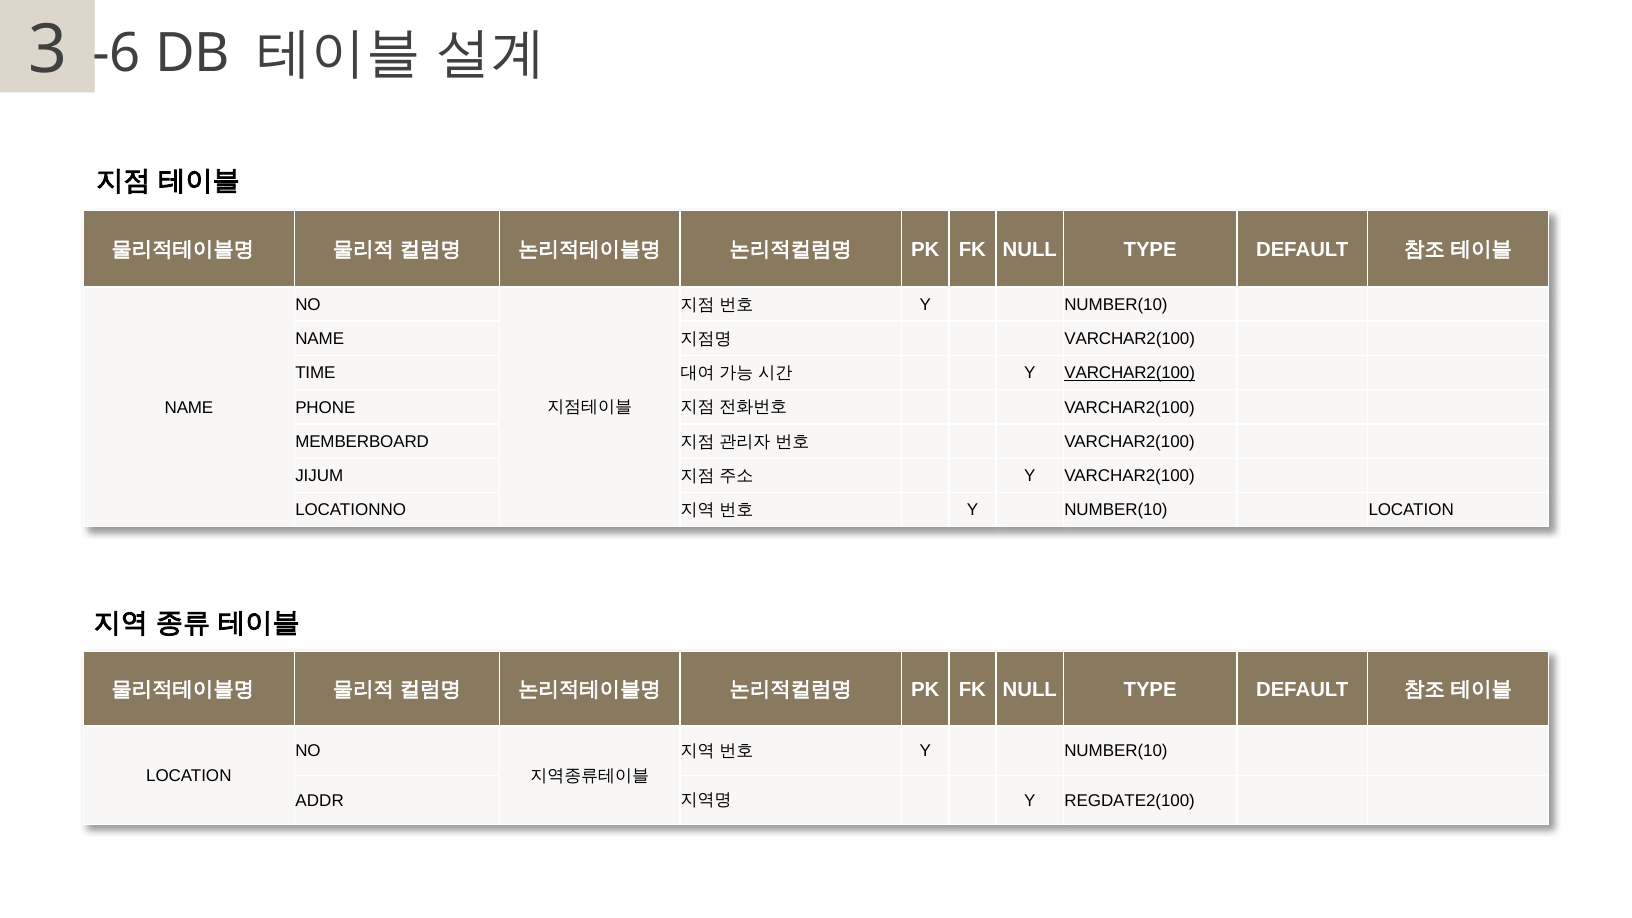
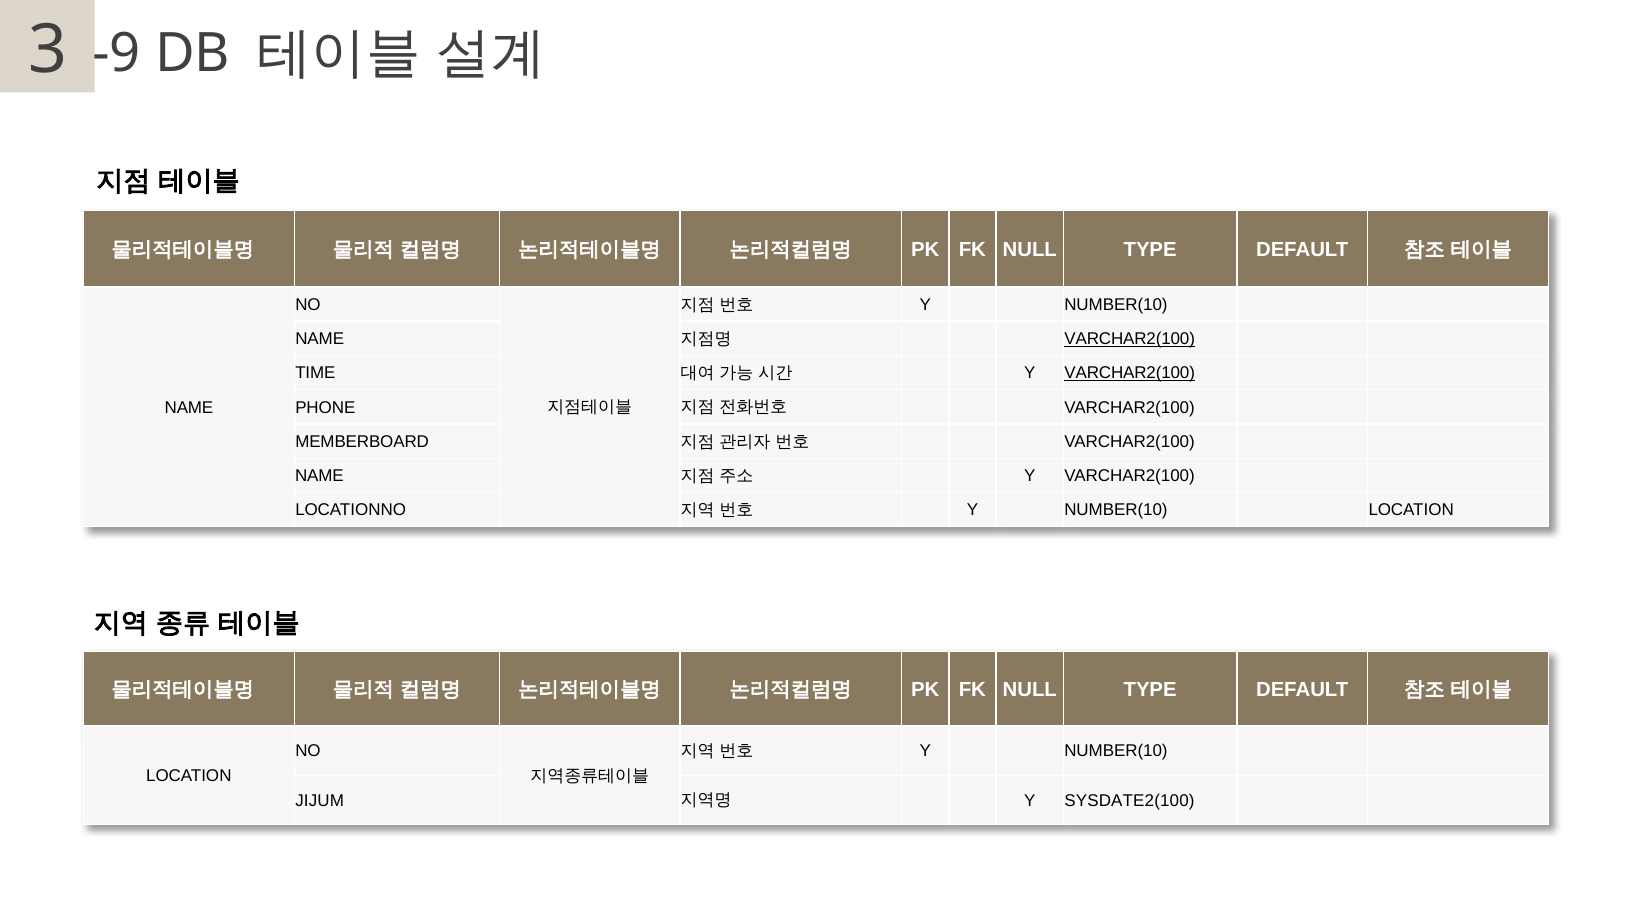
-6: -6 -> -9 (117, 53)
VARCHAR2(100 underline: none -> present (1130, 339)
JIJUM: JIJUM -> NAME (319, 476)
ADDR: ADDR -> JIJUM (320, 801)
REGDATE2(100: REGDATE2(100 -> SYSDATE2(100 (1130, 801)
